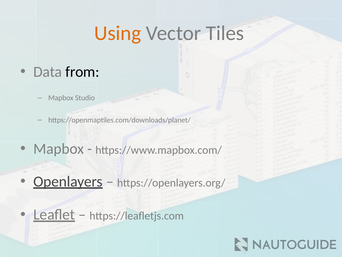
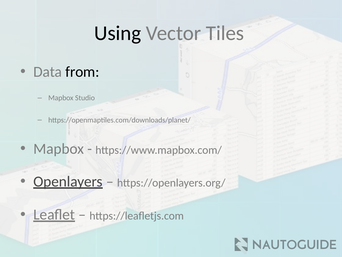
Using colour: orange -> black (118, 33)
